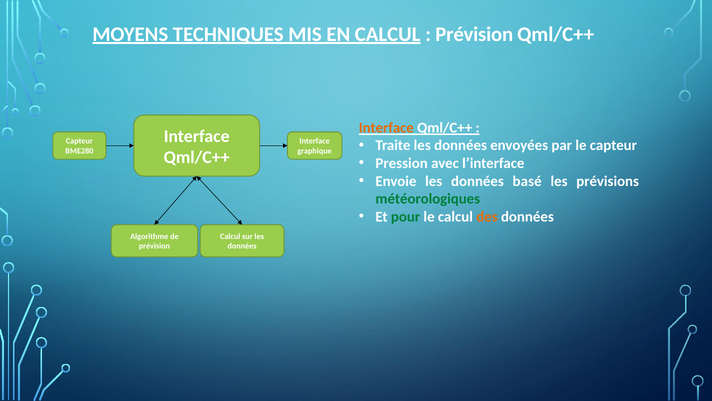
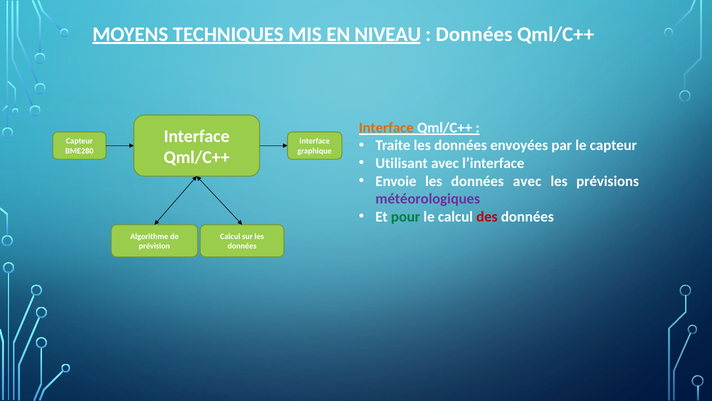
EN CALCUL: CALCUL -> NIVEAU (388, 34)
Prévision: Prévision -> Données (474, 34)
Pression: Pression -> Utilisant (402, 163)
données basé: basé -> avec (527, 181)
météorologiques colour: green -> purple (428, 199)
des colour: orange -> red (487, 217)
